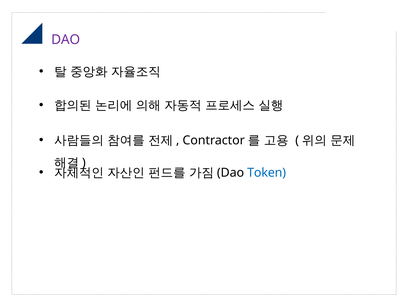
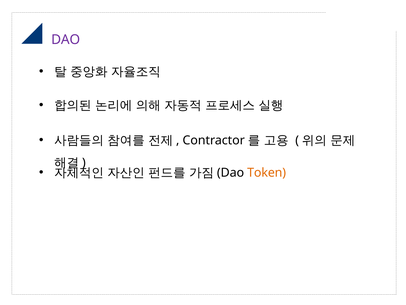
Token colour: blue -> orange (267, 173)
